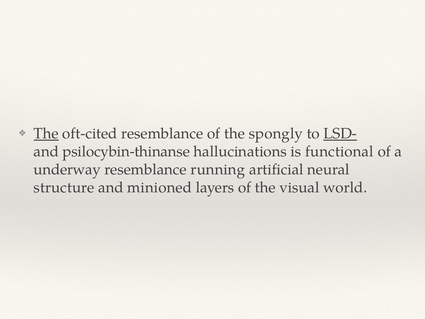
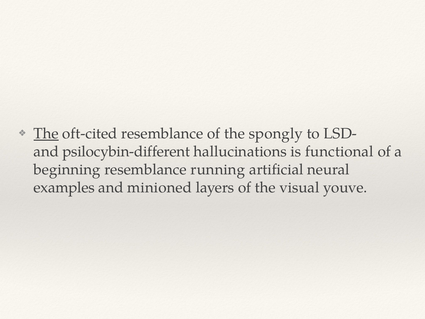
LSD- underline: present -> none (340, 134)
psilocybin-thinanse: psilocybin-thinanse -> psilocybin-different (126, 151)
underway: underway -> beginning (67, 169)
structure: structure -> examples (64, 187)
world: world -> youve (345, 187)
